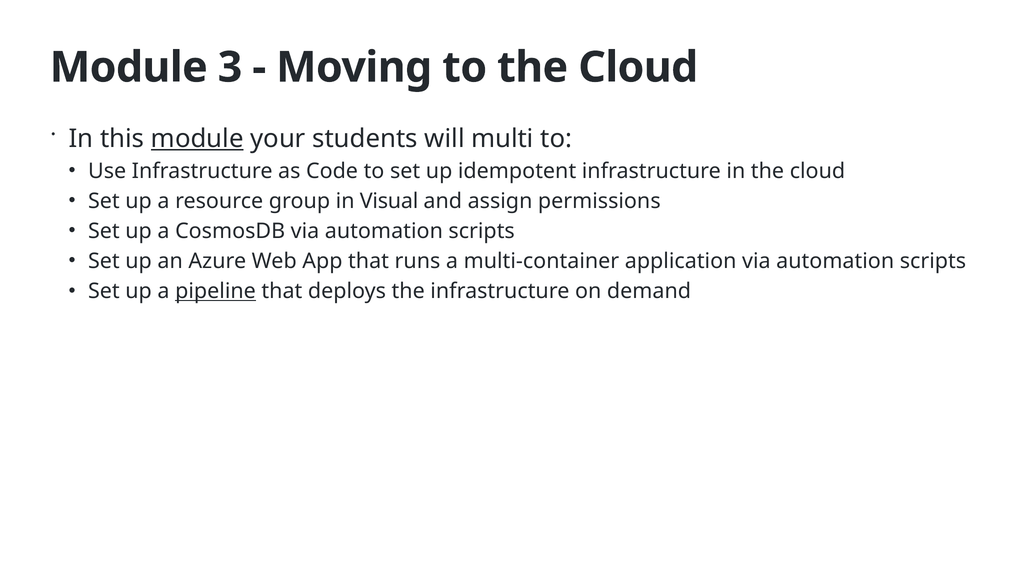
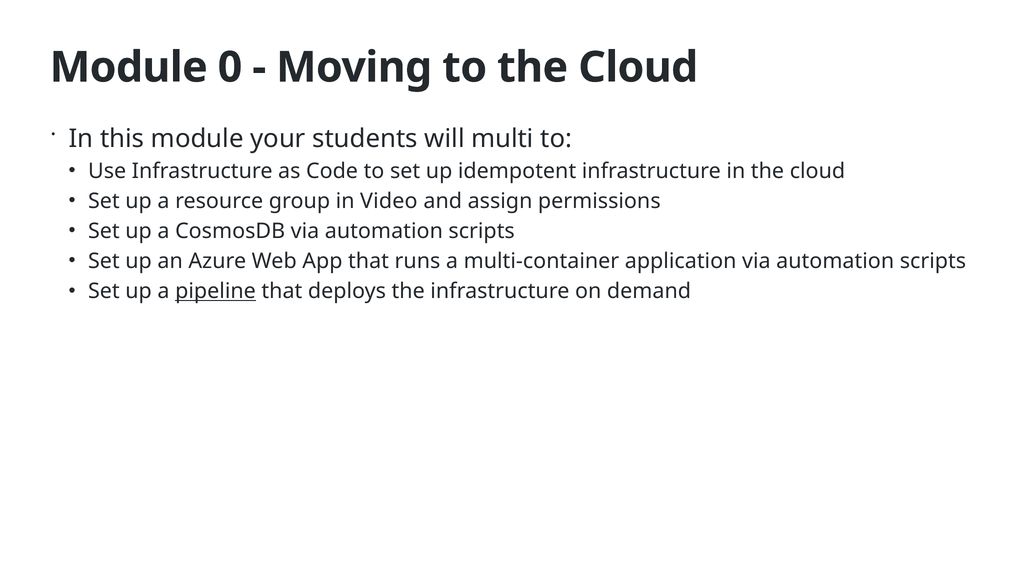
3: 3 -> 0 (230, 67)
module underline: present -> none (197, 139)
Visual: Visual -> Video (389, 201)
